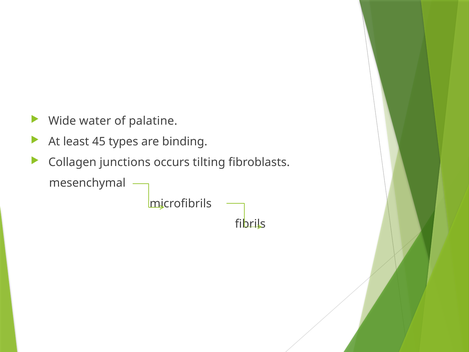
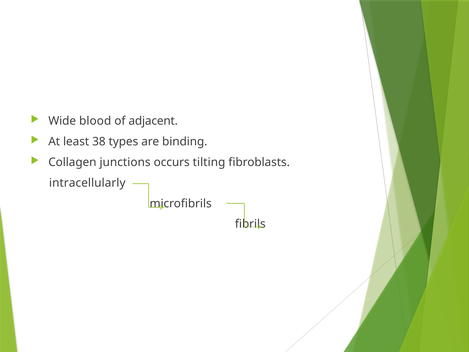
water: water -> blood (95, 121)
palatine: palatine -> adjacent (153, 121)
45: 45 -> 38 (99, 142)
mesenchymal: mesenchymal -> intracellularly (87, 183)
